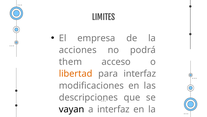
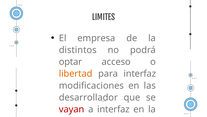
acciones: acciones -> distintos (78, 50)
them: them -> optar (71, 62)
descripciones: descripciones -> desarrollador (88, 97)
vayan colour: black -> red (72, 109)
